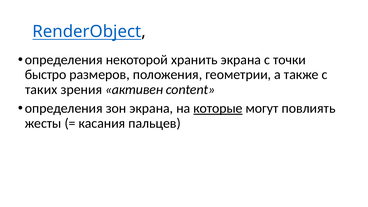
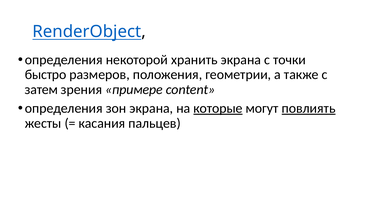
таких: таких -> затем (41, 90)
активен: активен -> примере (134, 90)
повлиять underline: none -> present (309, 108)
